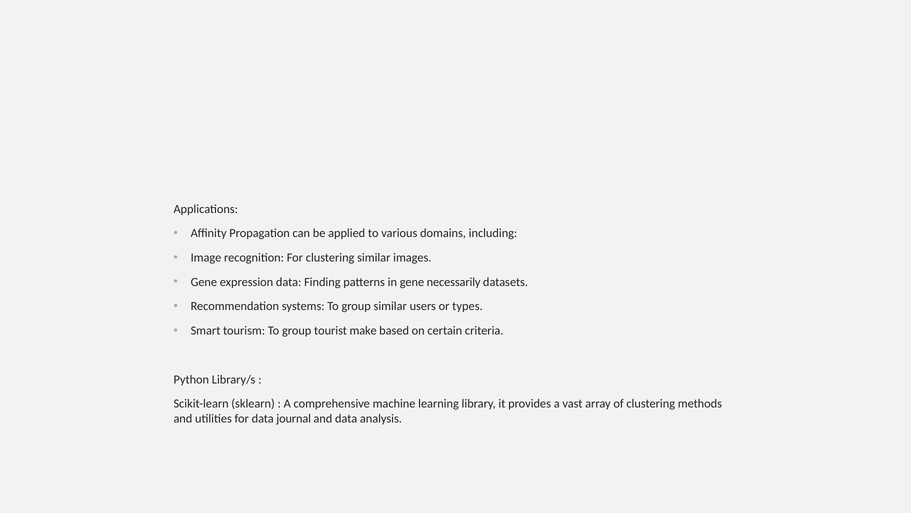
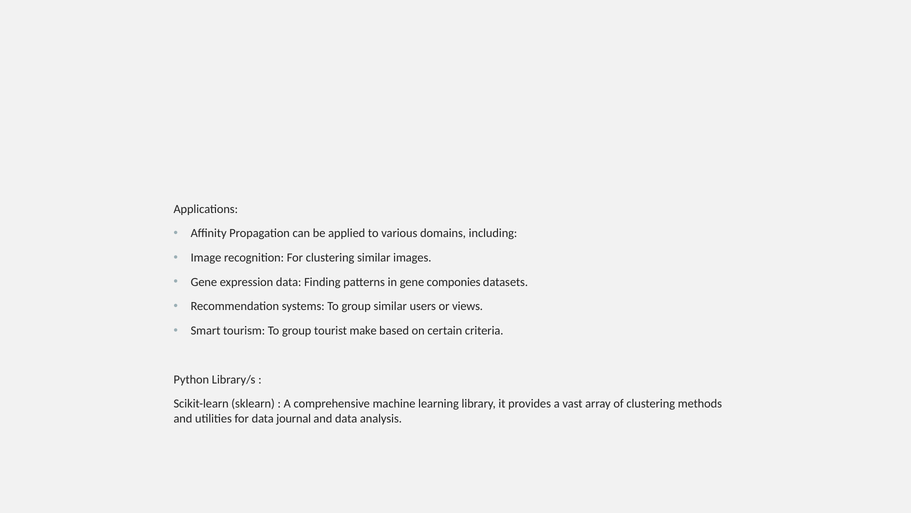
necessarily: necessarily -> componies (454, 282)
types: types -> views (468, 306)
